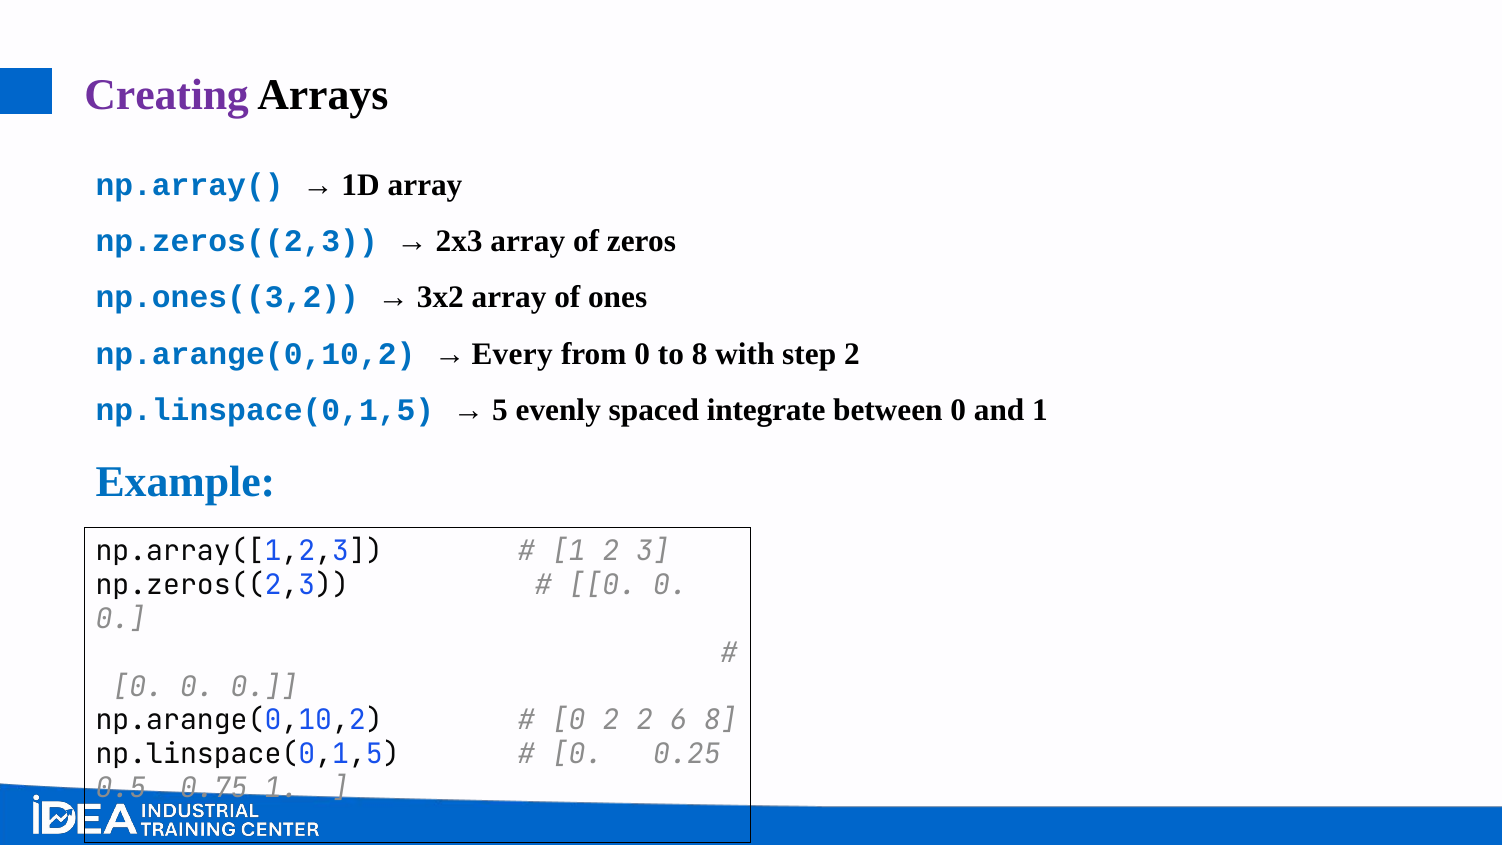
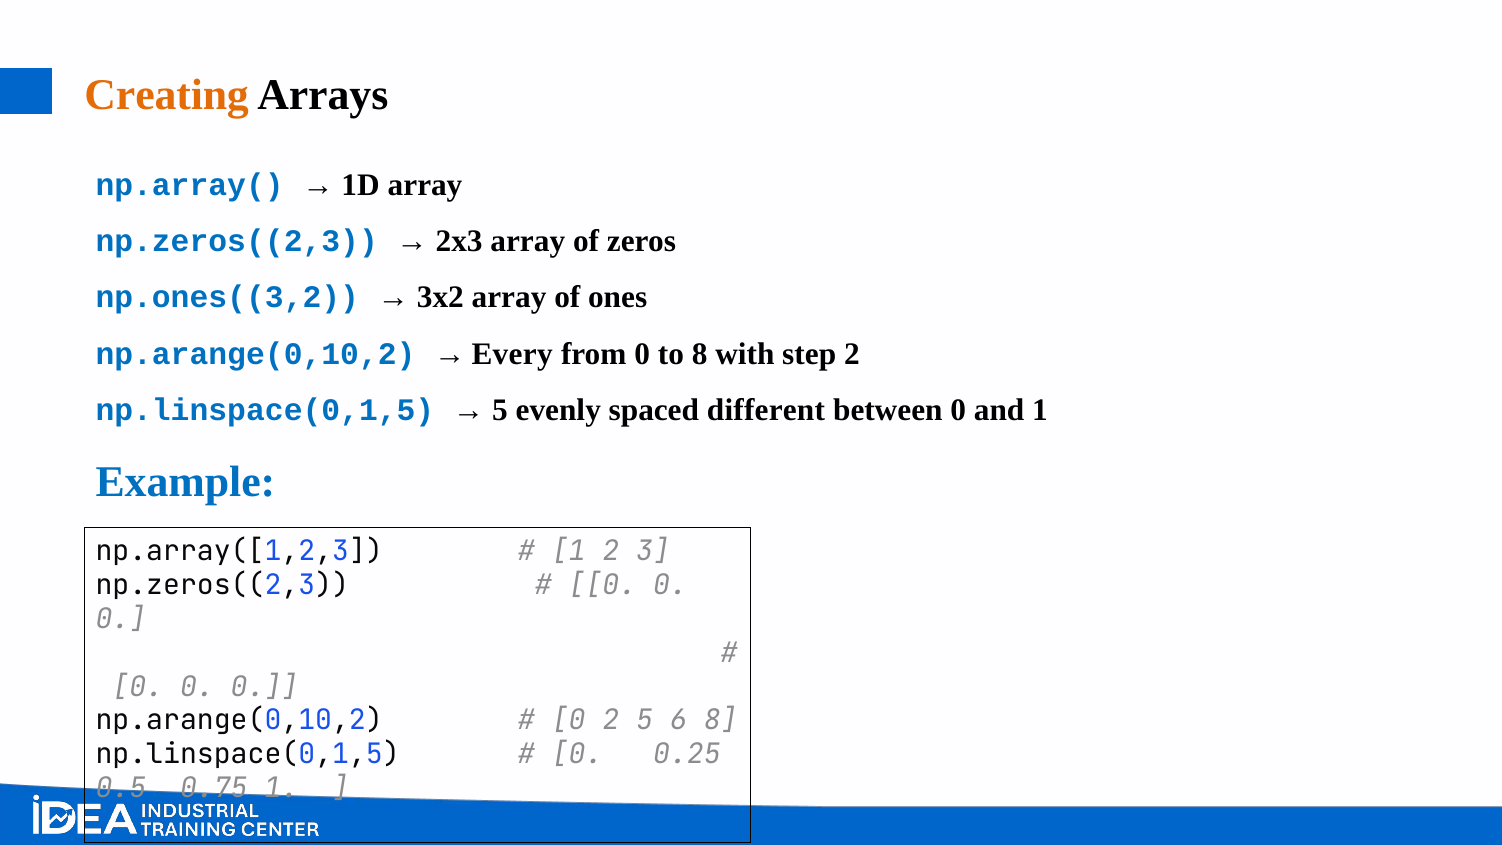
Creating colour: purple -> orange (167, 95)
integrate: integrate -> different (766, 410)
2 2: 2 -> 5 (645, 720)
